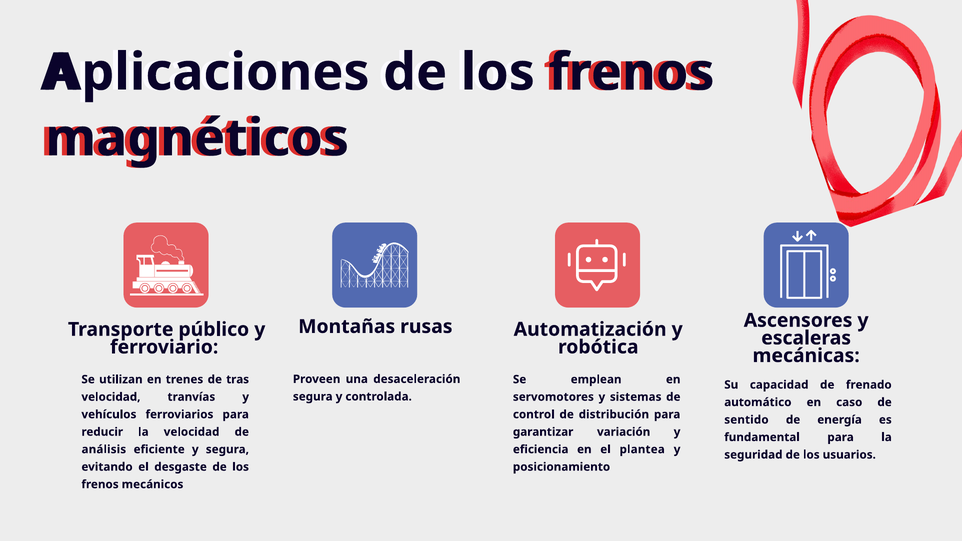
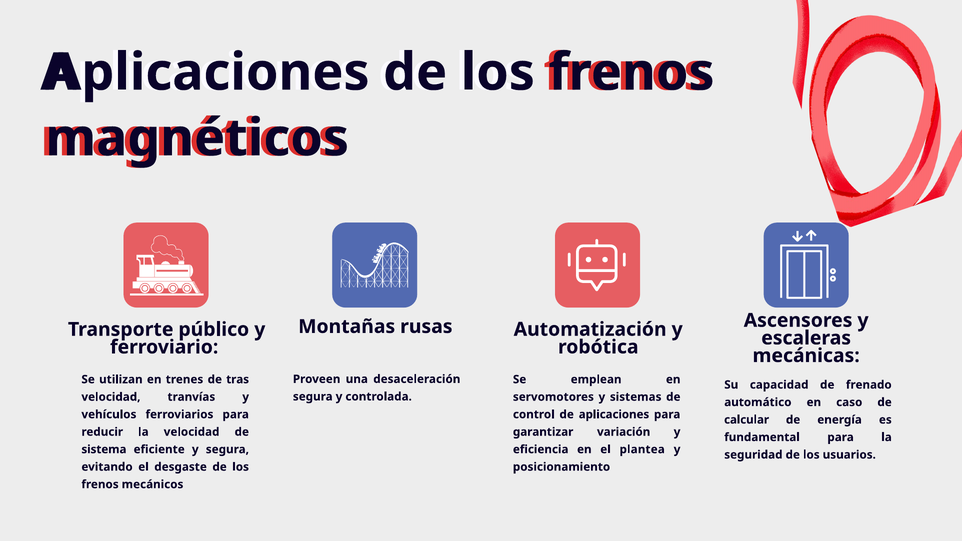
de distribución: distribución -> aplicaciones (614, 415)
sentido: sentido -> calcular (747, 420)
análisis: análisis -> sistema (104, 449)
